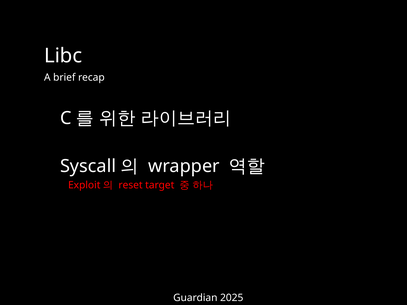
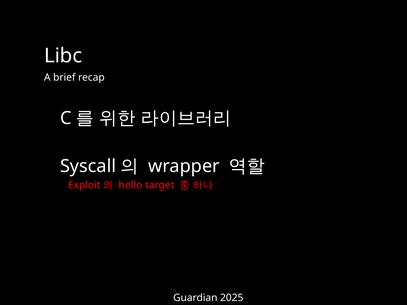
reset: reset -> hello (130, 185)
